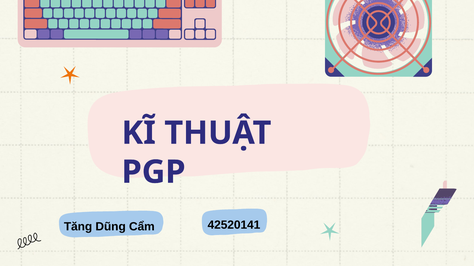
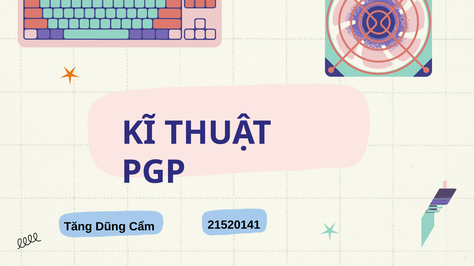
42520141: 42520141 -> 21520141 (234, 225)
